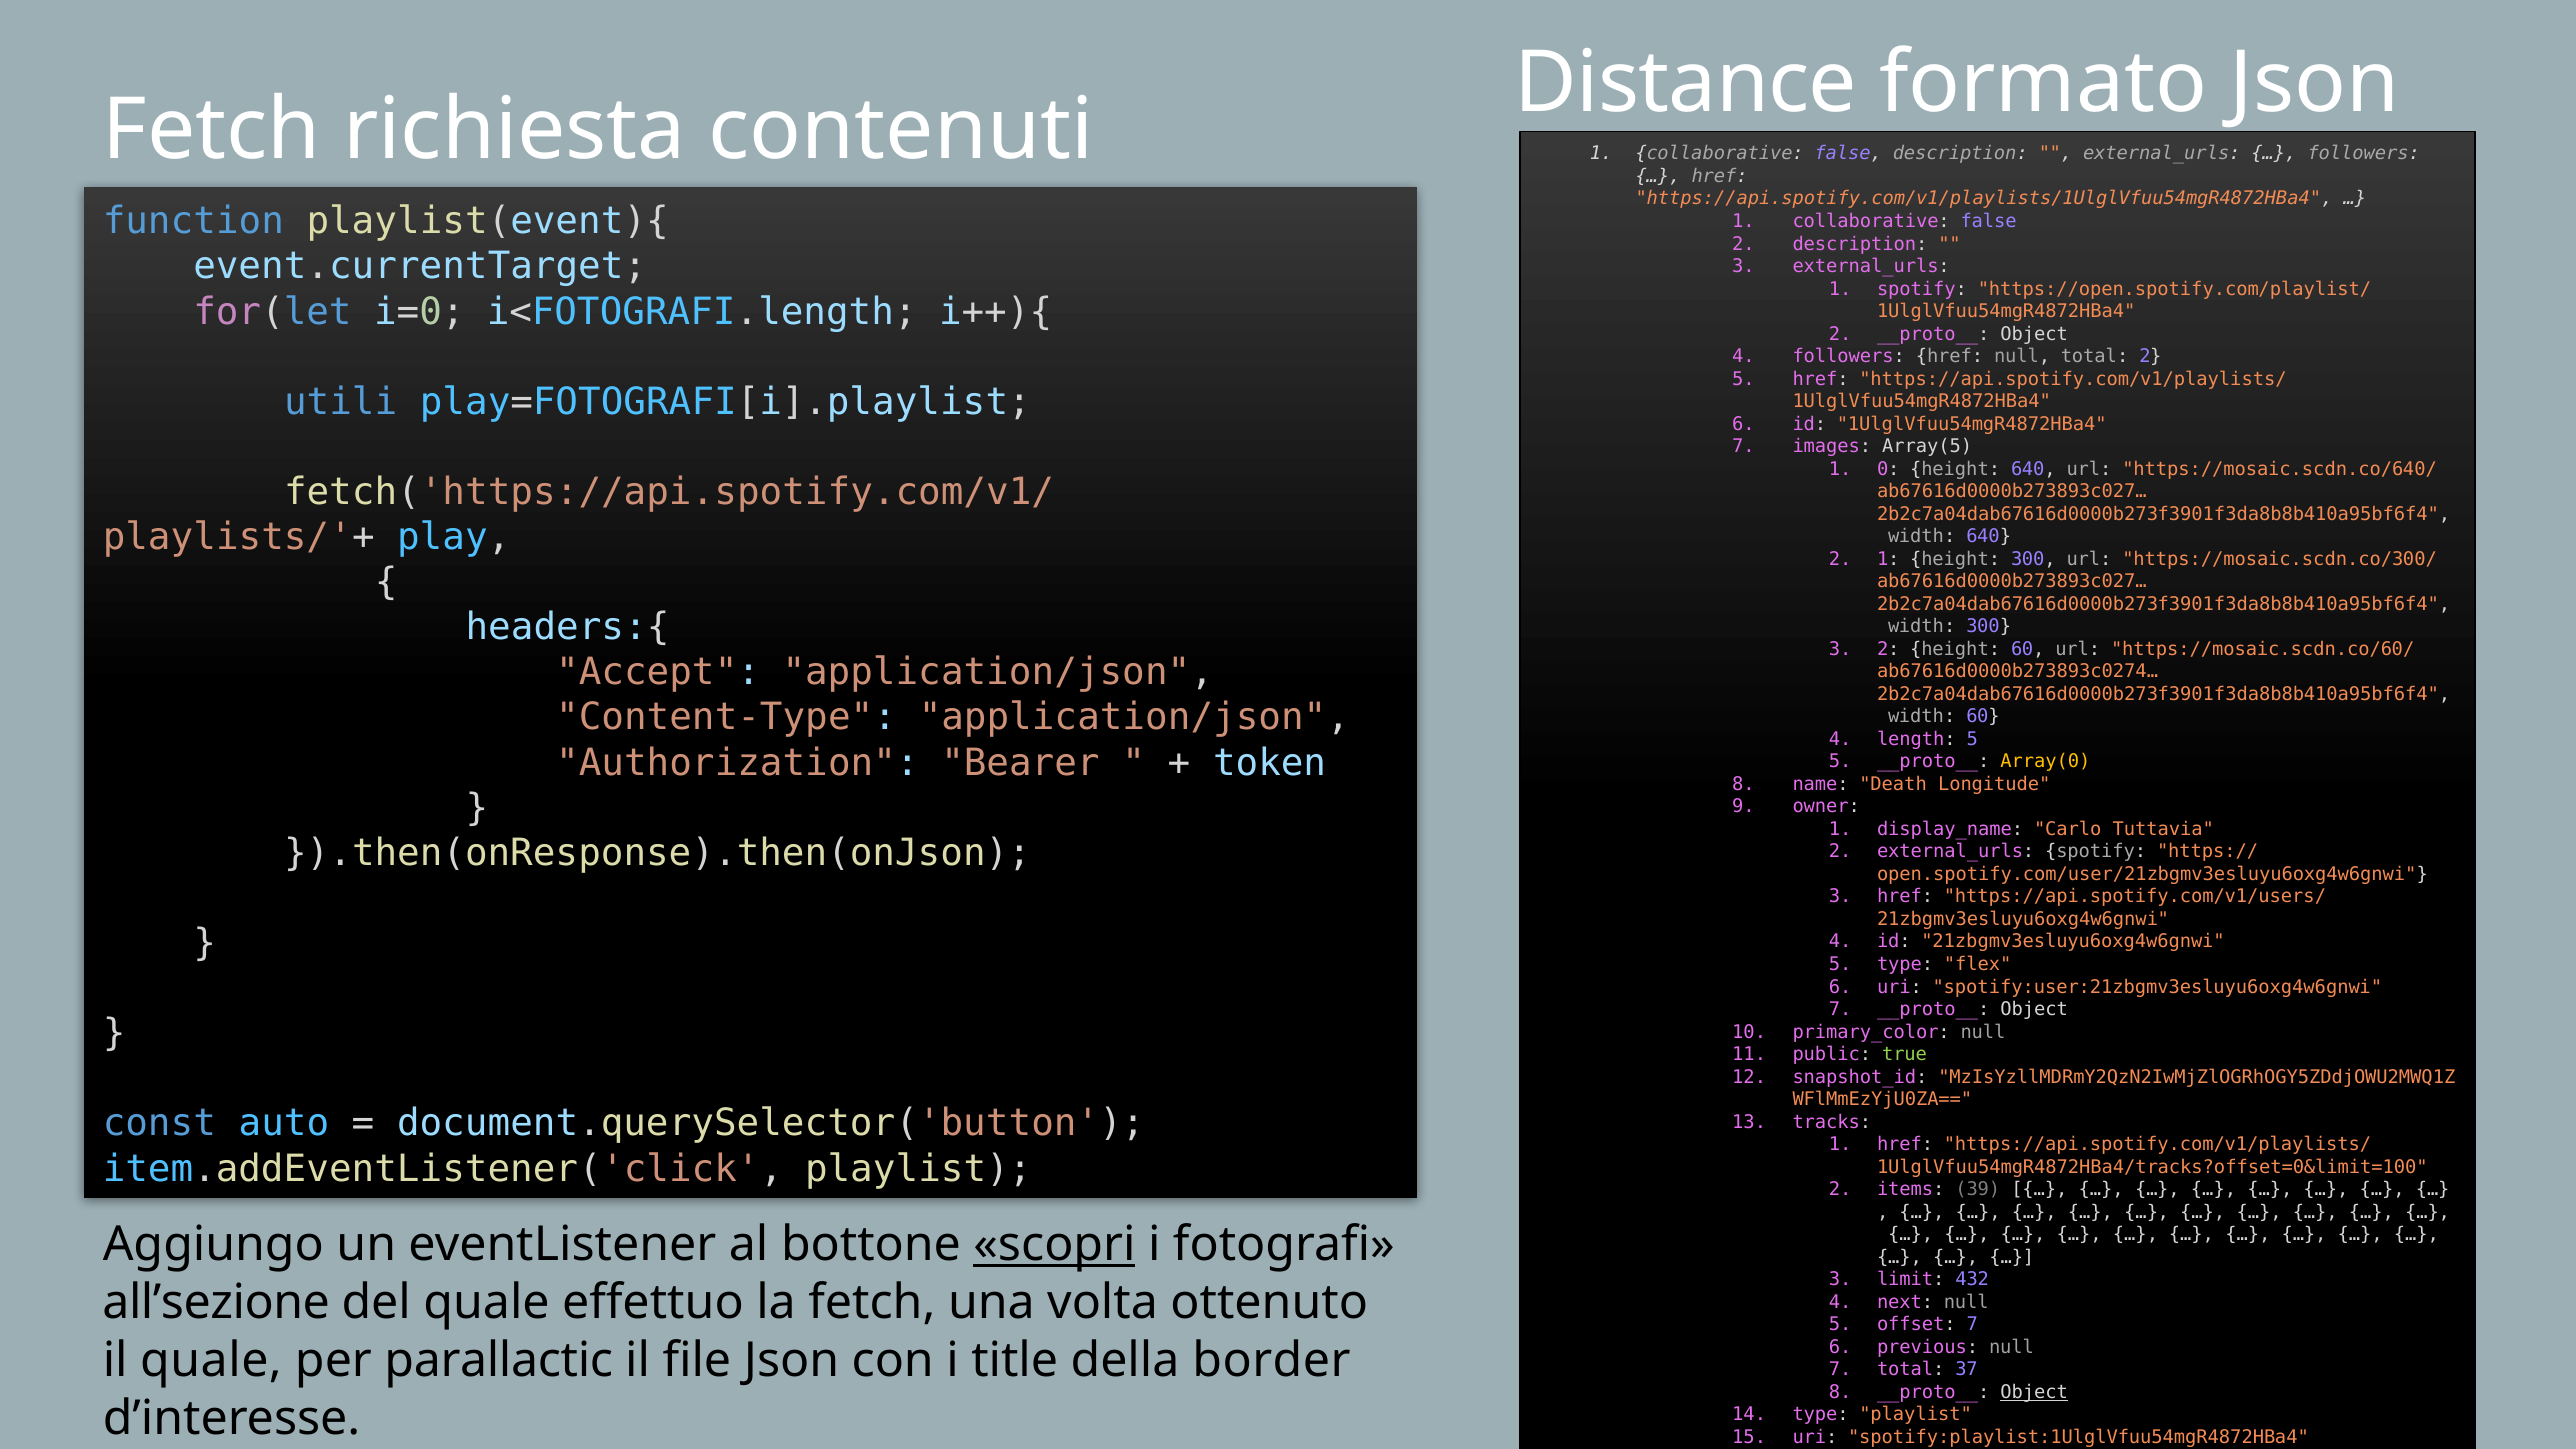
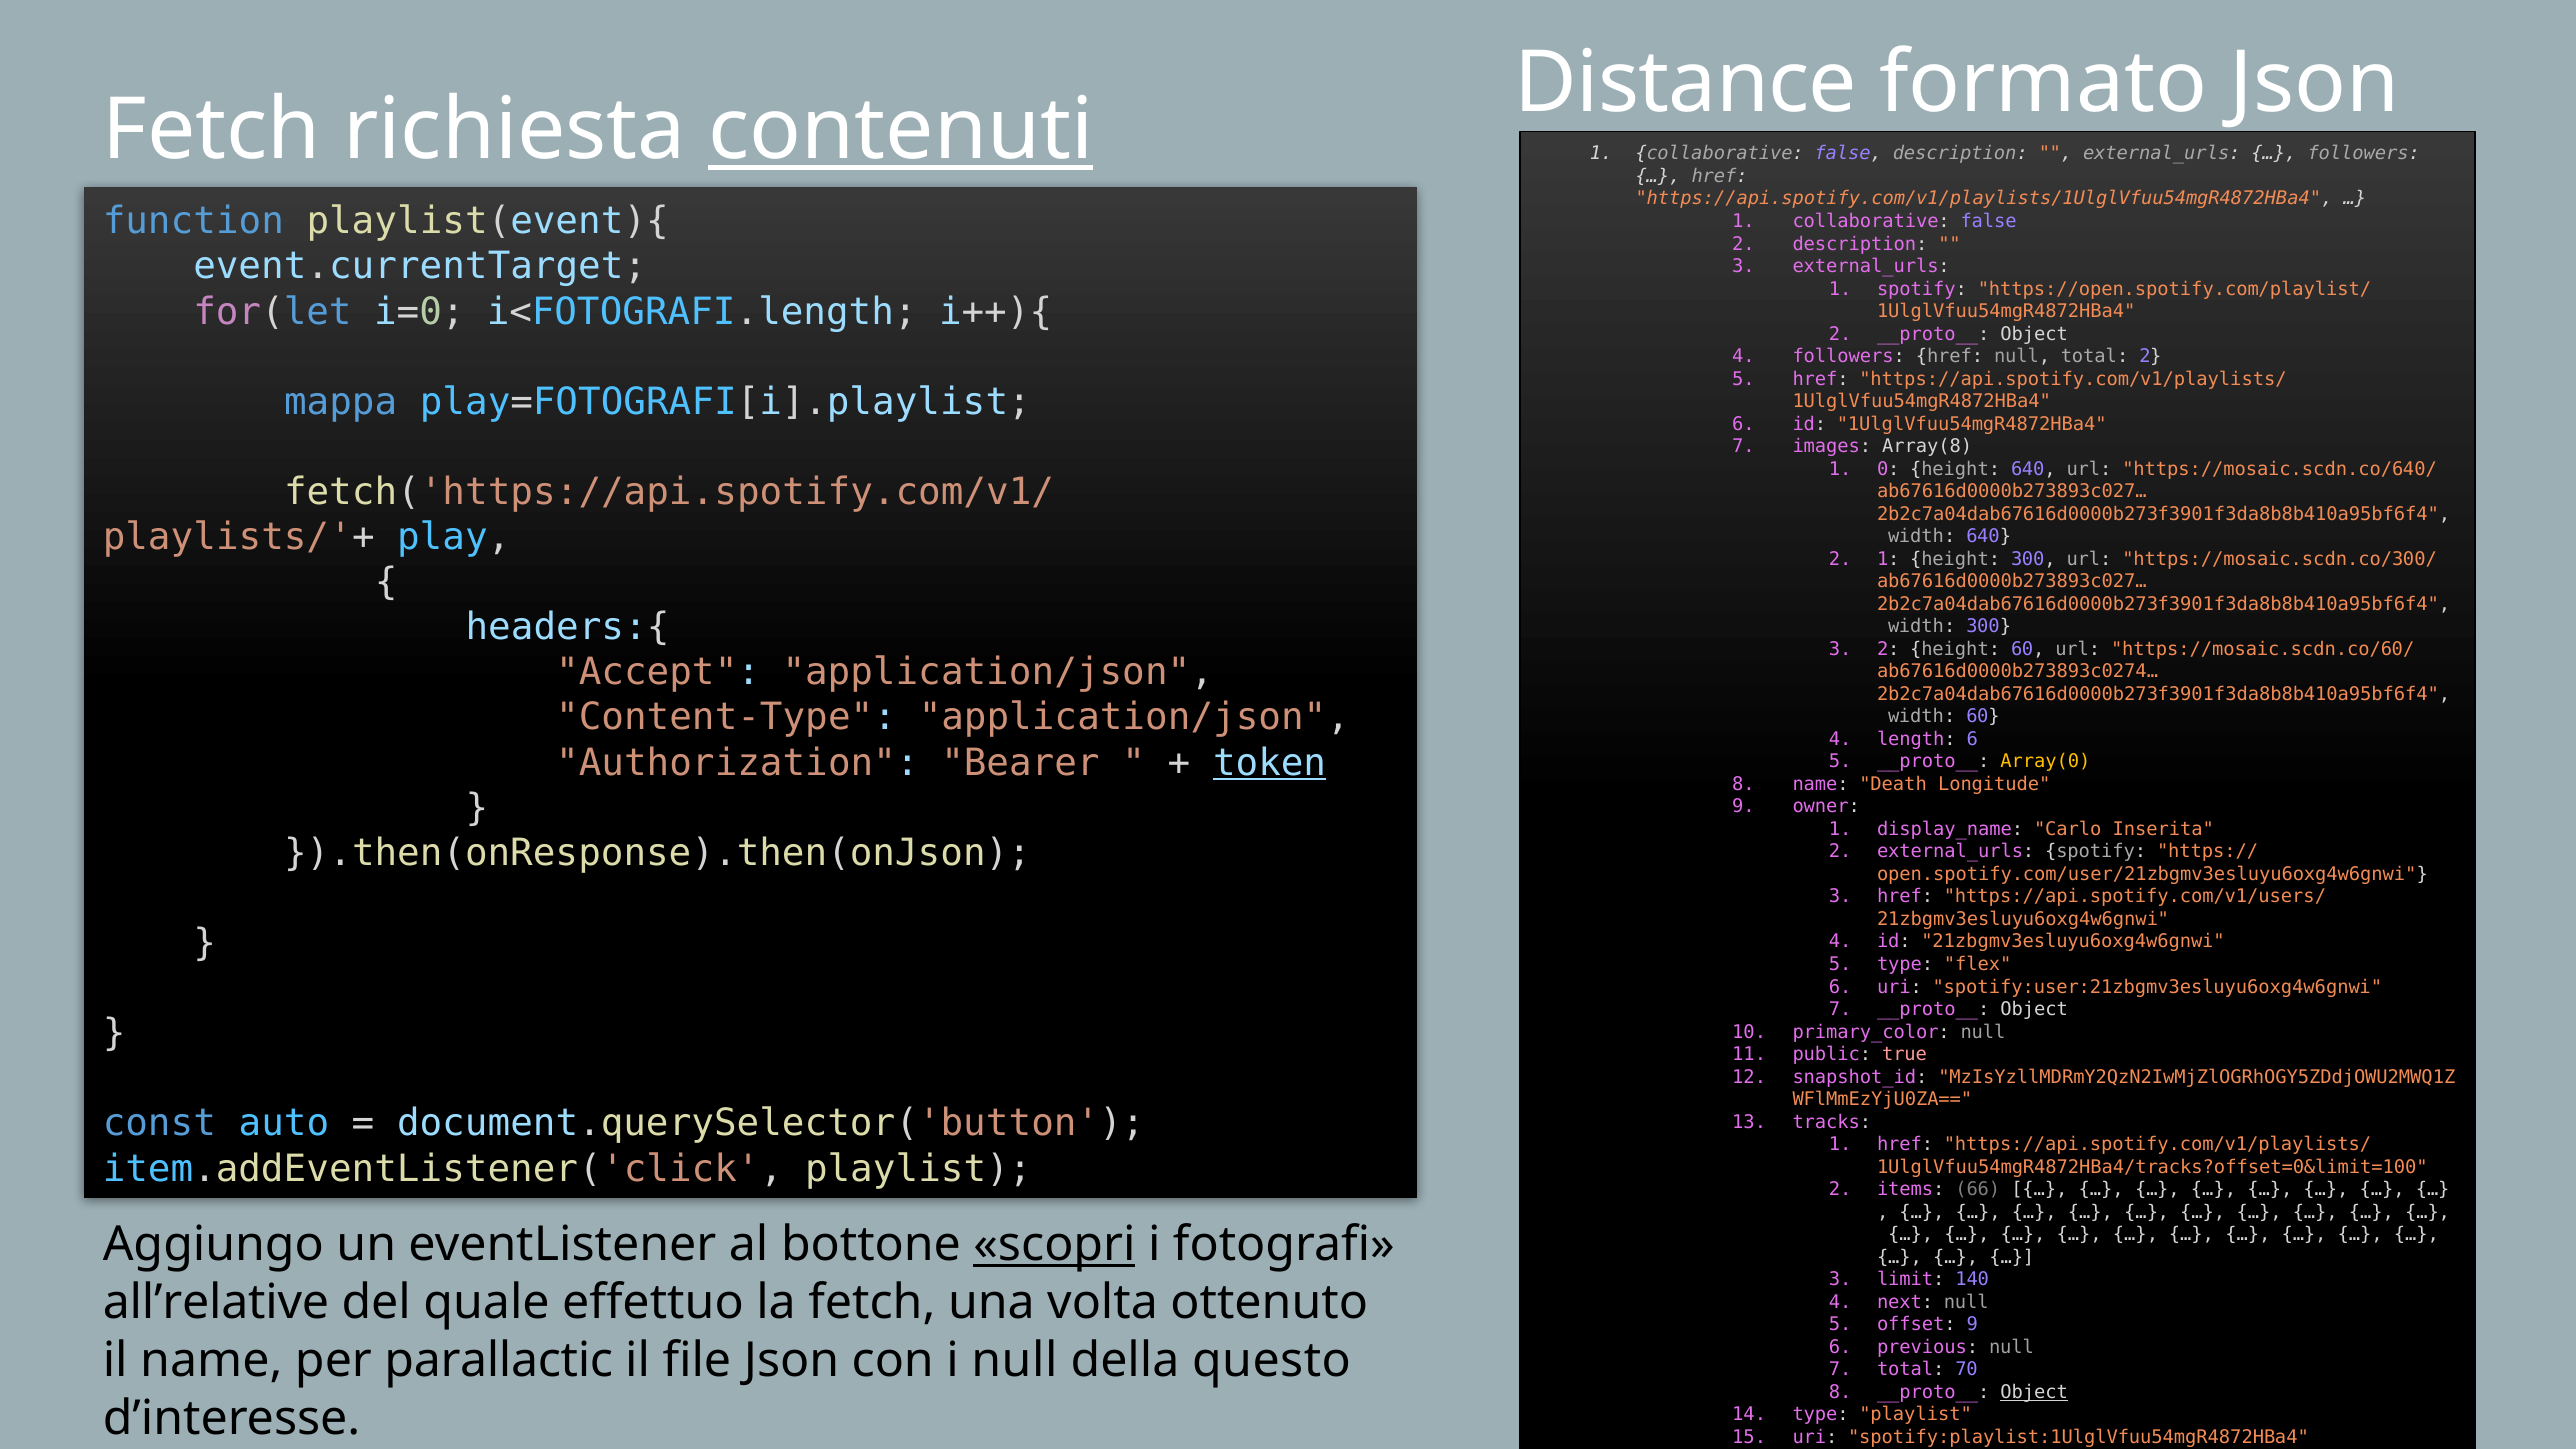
contenuti underline: none -> present (901, 130)
utili: utili -> mappa (341, 402)
Array(5: Array(5 -> Array(8 (1927, 446)
length 5: 5 -> 6 (1972, 739)
token underline: none -> present (1270, 763)
Tuttavia: Tuttavia -> Inserita (2163, 829)
true colour: light green -> pink (1905, 1054)
39: 39 -> 66 (1978, 1189)
432: 432 -> 140 (1972, 1279)
all’sezione: all’sezione -> all’relative (216, 1302)
offset 7: 7 -> 9 (1972, 1325)
il quale: quale -> name (211, 1360)
i title: title -> null (1014, 1360)
border: border -> questo (1272, 1360)
37: 37 -> 70 (1967, 1370)
